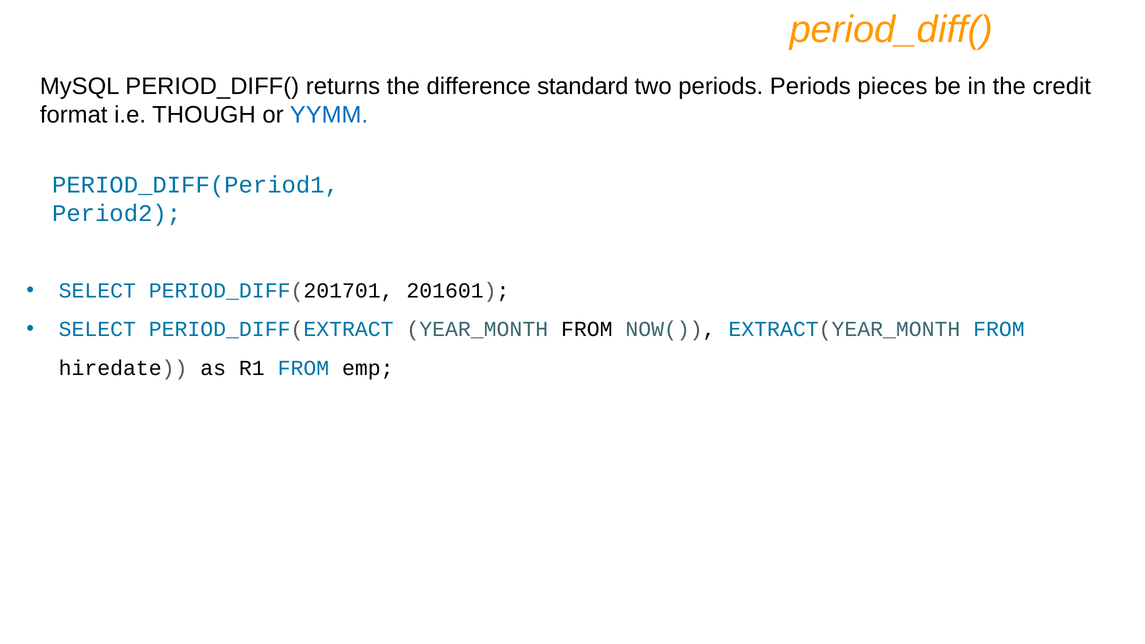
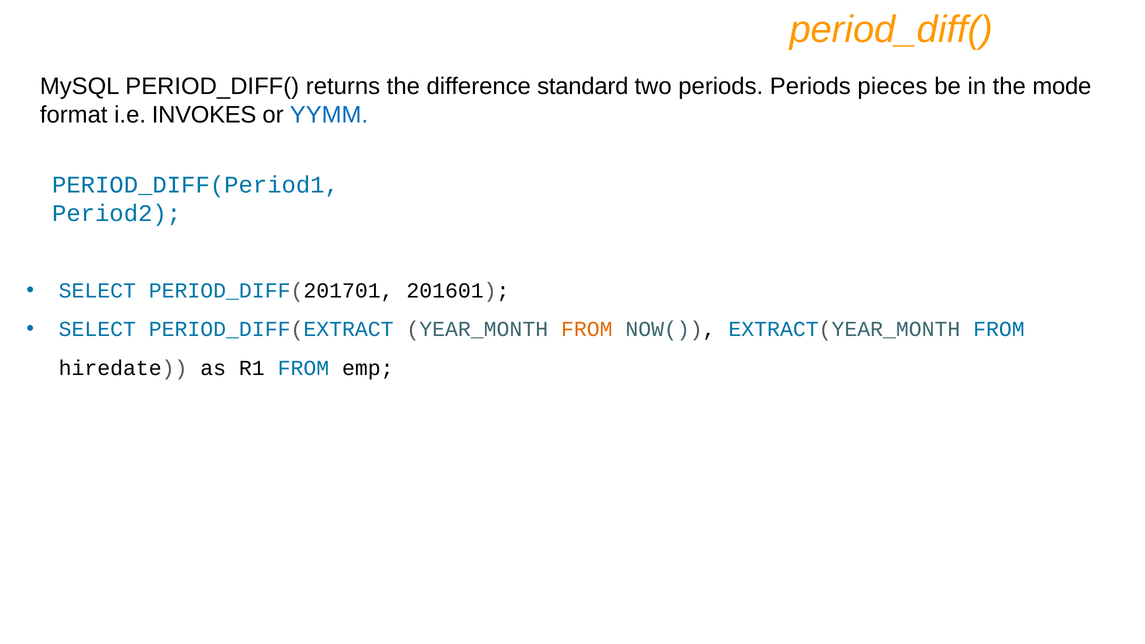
credit: credit -> mode (1062, 86)
THOUGH: THOUGH -> INVOKES (204, 115)
FROM colour: black -> orange (587, 329)
